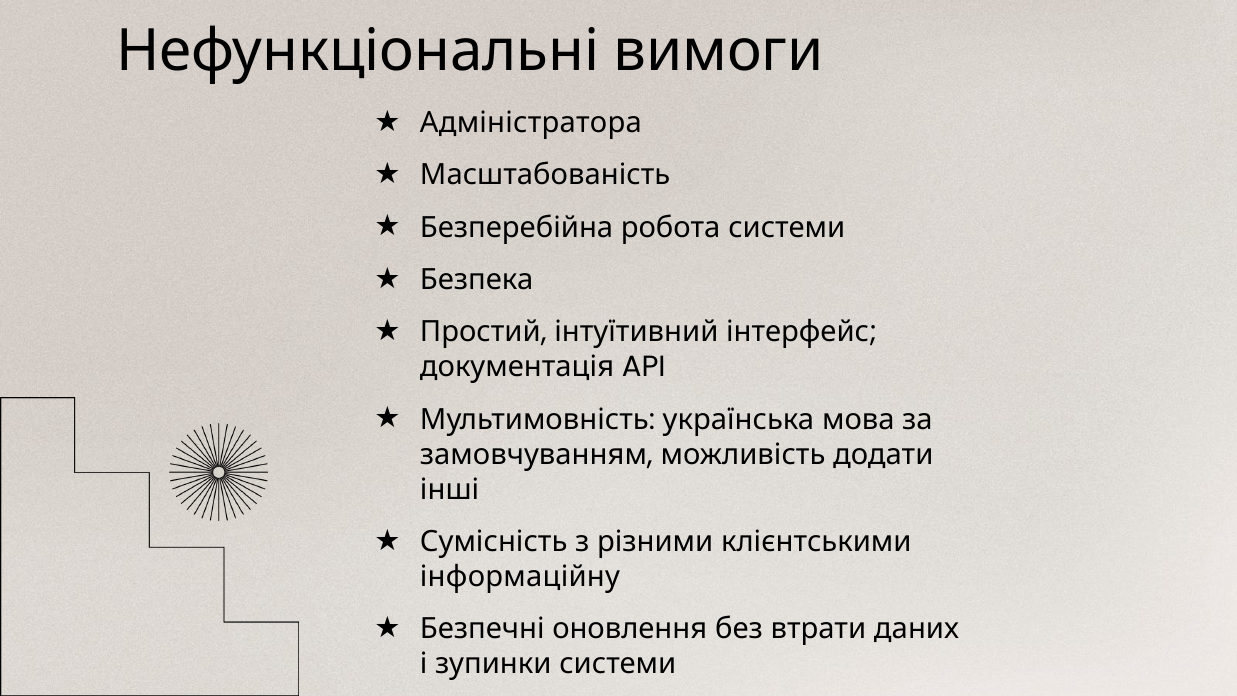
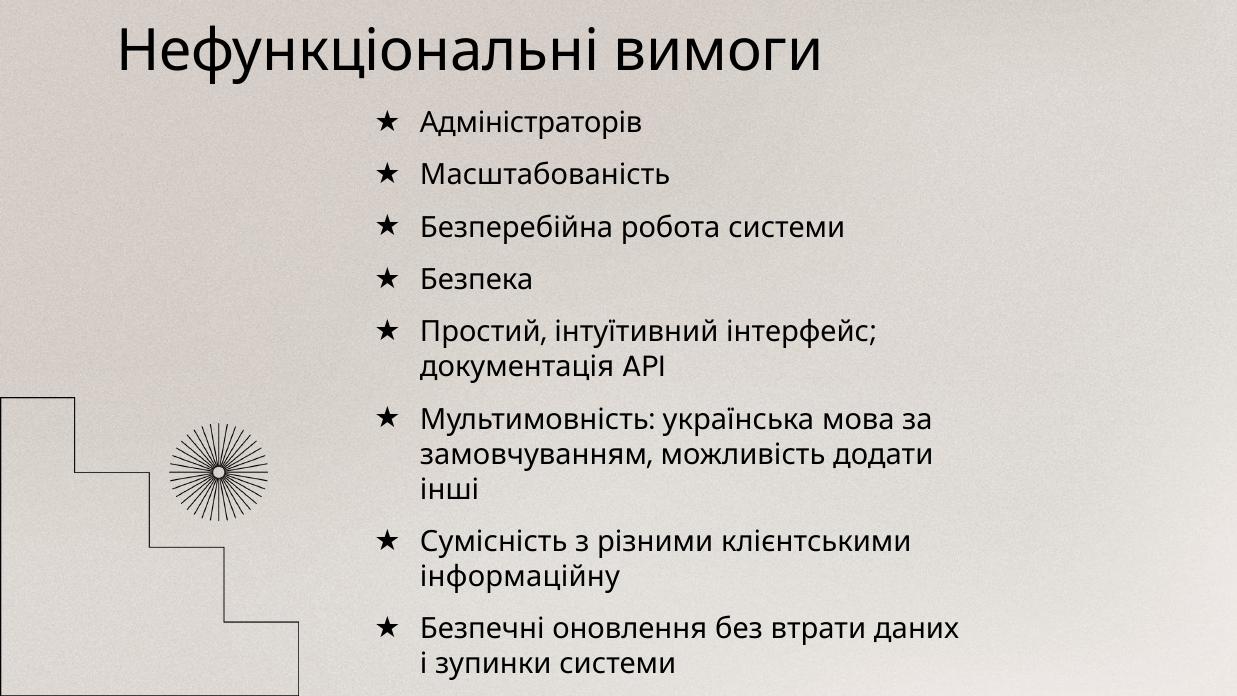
Адміністратора: Адміністратора -> Адміністраторів (531, 123)
